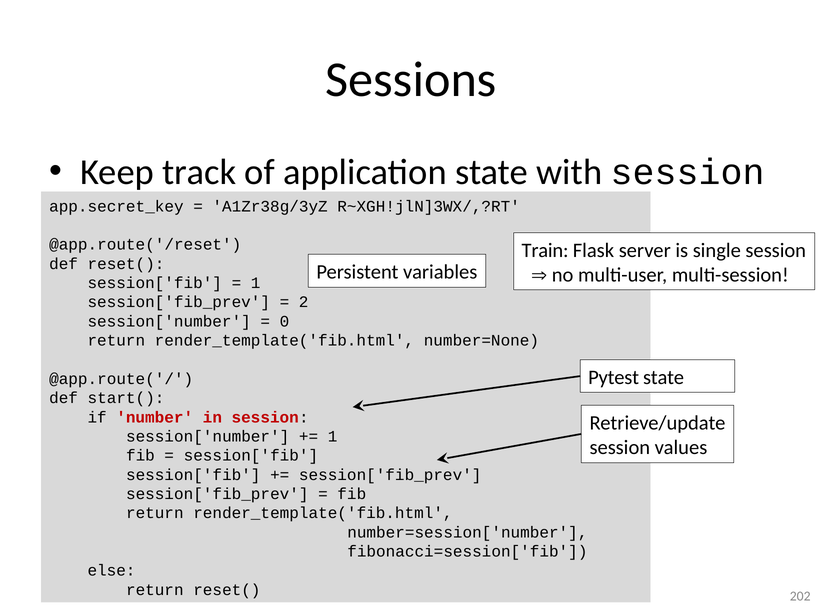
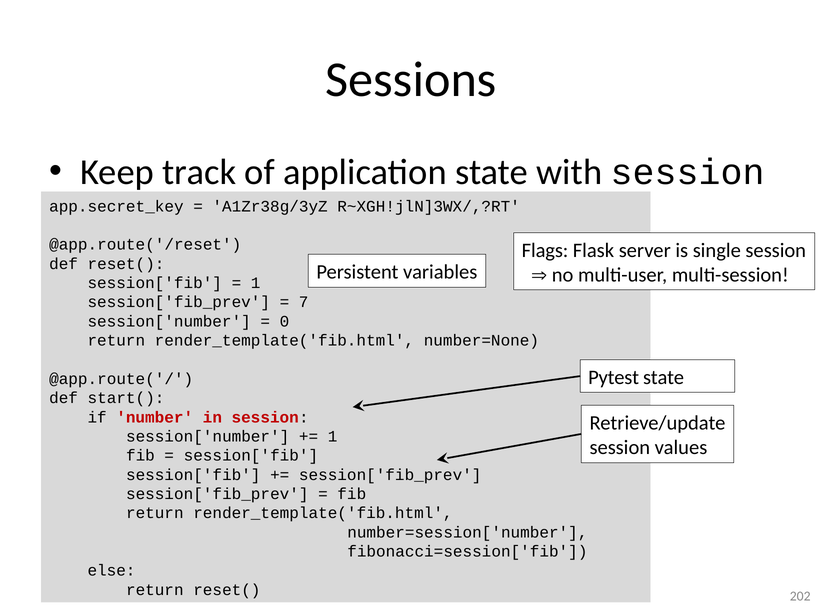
Train: Train -> Flags (545, 251)
2: 2 -> 7 (304, 302)
